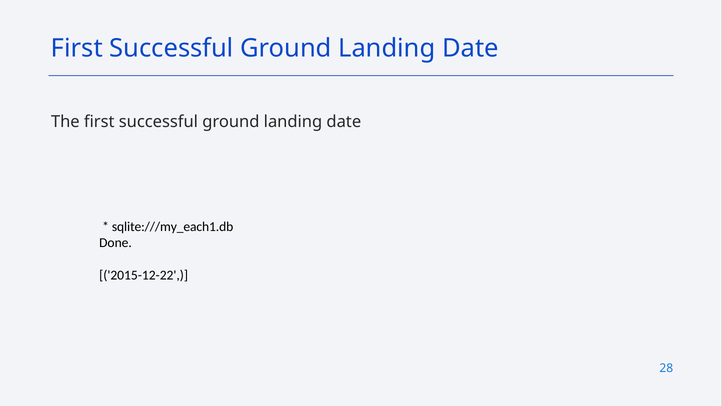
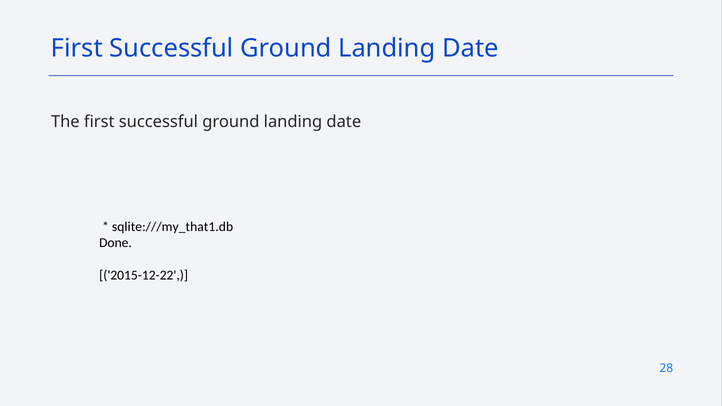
sqlite:///my_each1.db: sqlite:///my_each1.db -> sqlite:///my_that1.db (173, 227)
